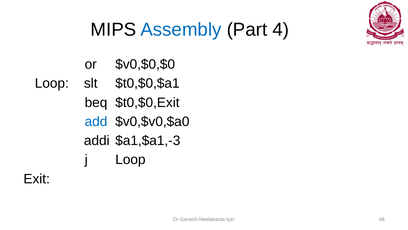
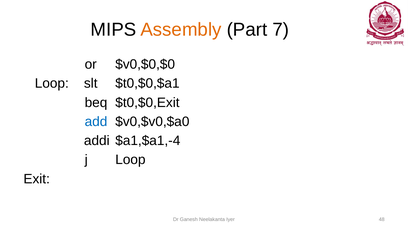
Assembly colour: blue -> orange (181, 30)
4: 4 -> 7 (281, 30)
$a1,$a1,-3: $a1,$a1,-3 -> $a1,$a1,-4 (148, 140)
